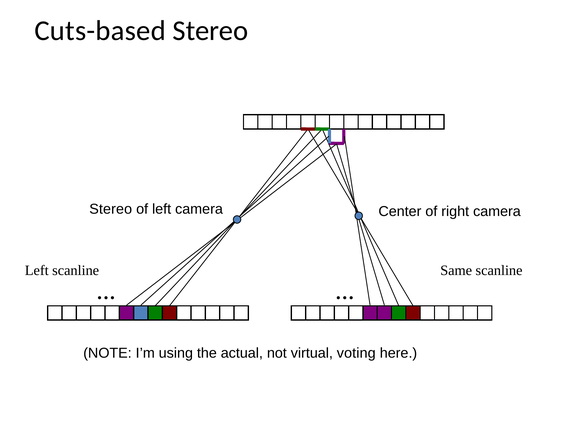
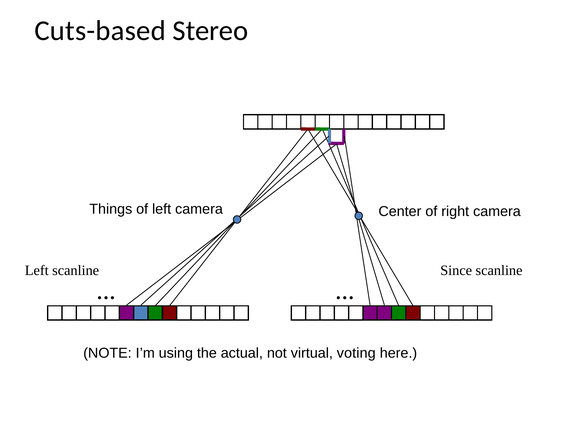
Stereo: Stereo -> Things (111, 209)
Same: Same -> Since (456, 270)
